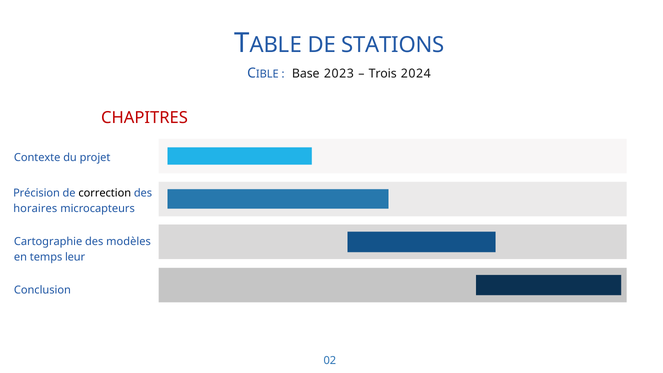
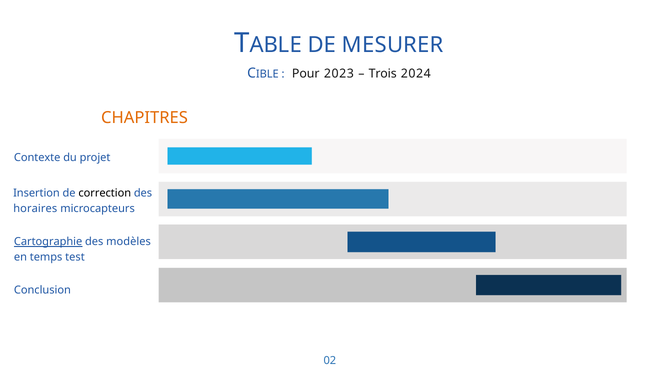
STATIONS: STATIONS -> MESURER (393, 45)
Base: Base -> Pour (306, 73)
CHAPITRES colour: red -> orange (144, 118)
Précision: Précision -> Insertion (36, 193)
Cartographie underline: none -> present (48, 242)
leur: leur -> test (75, 257)
